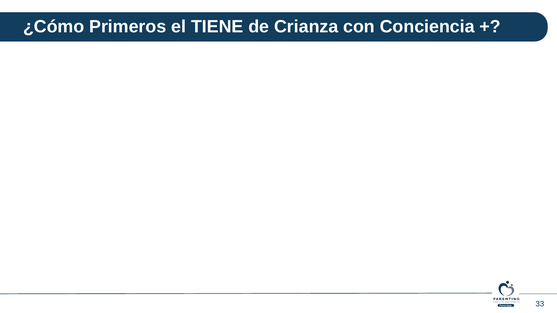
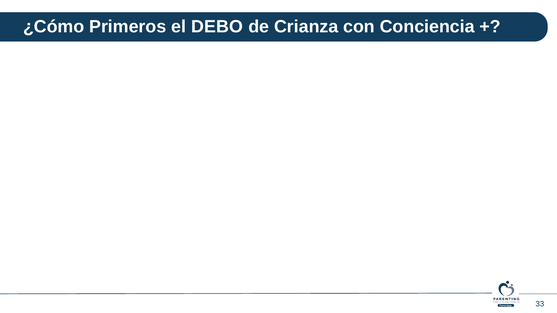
TIENE: TIENE -> DEBO (217, 27)
